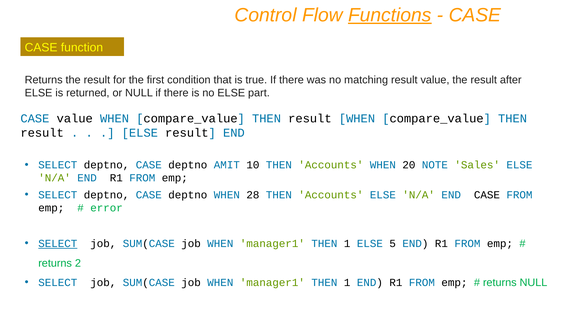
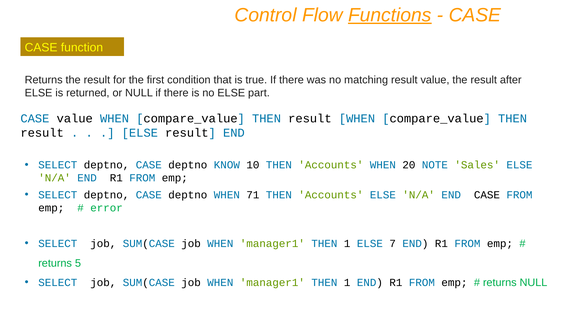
AMIT: AMIT -> KNOW (227, 165)
28: 28 -> 71 (253, 195)
SELECT underline: present -> none (58, 244)
5: 5 -> 7 (393, 244)
2: 2 -> 5 (78, 263)
